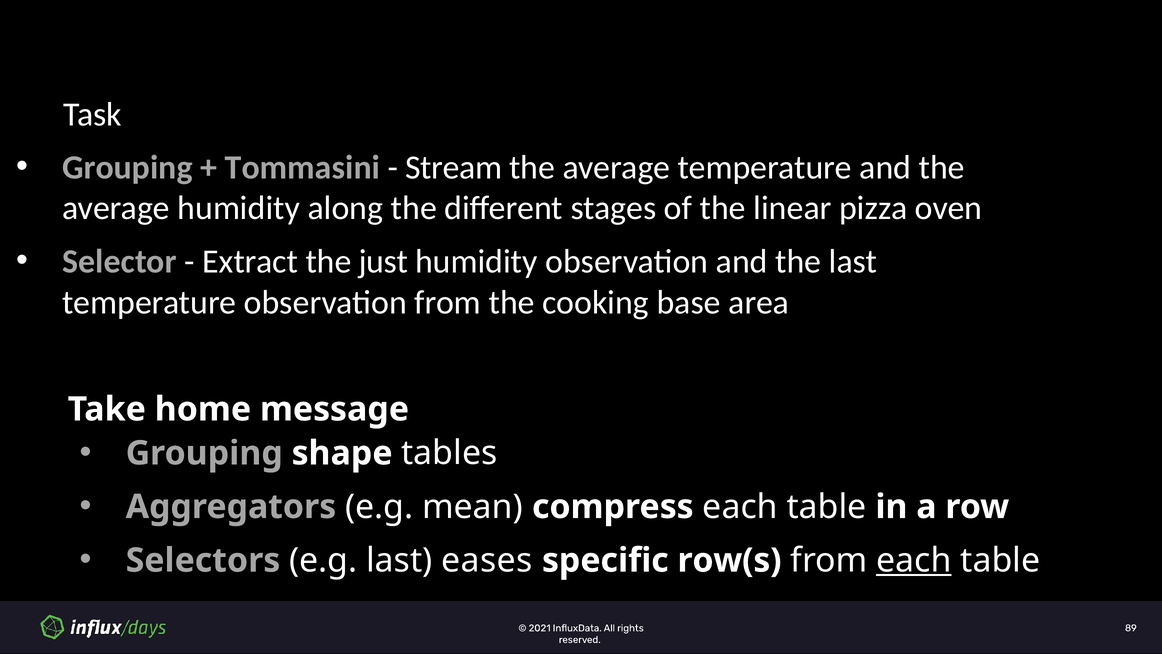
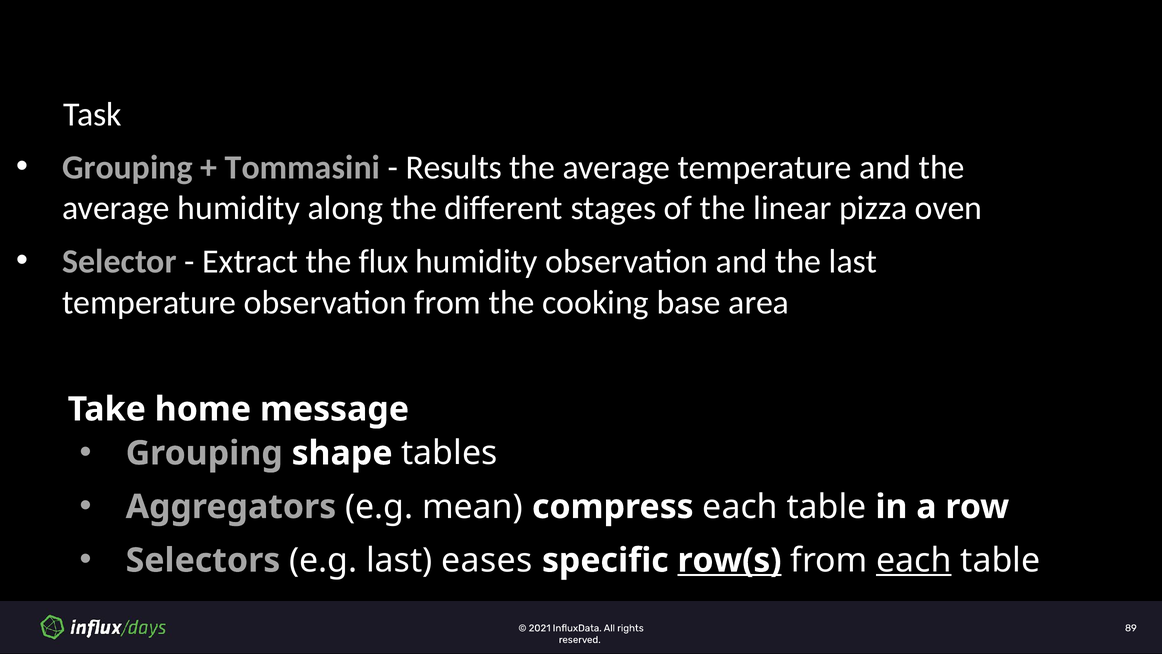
Stream: Stream -> Results (454, 167)
just: just -> flux (383, 262)
row(s underline: none -> present (730, 560)
